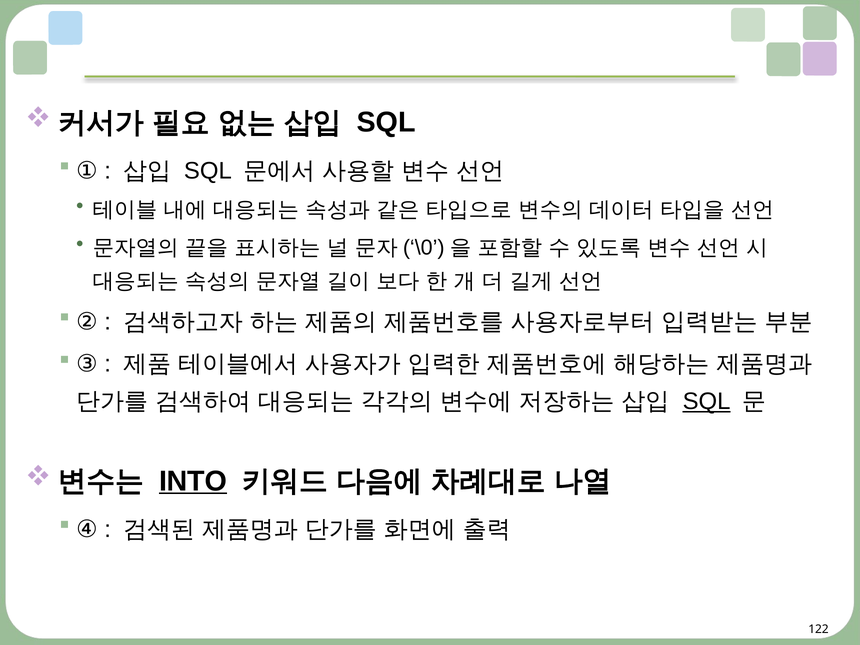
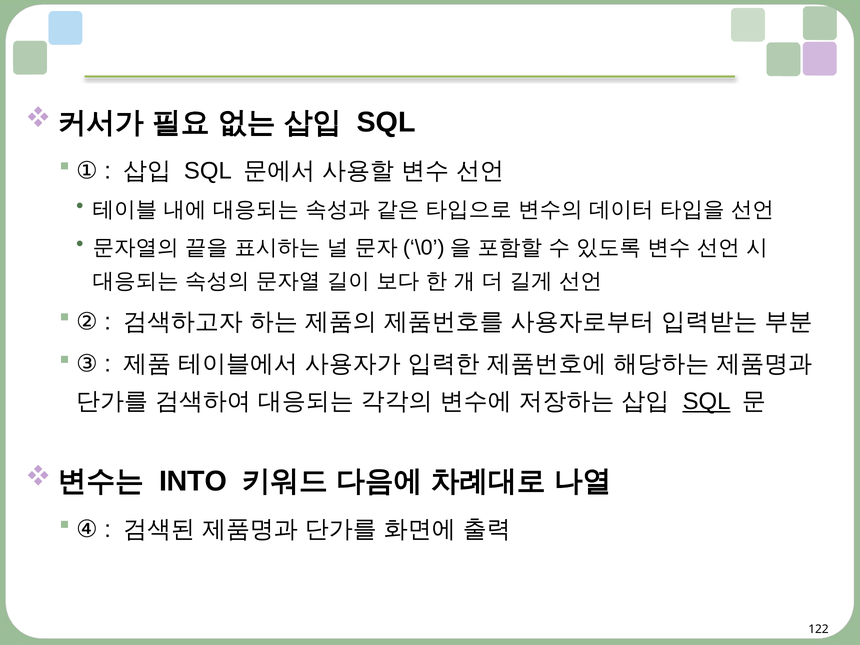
INTO underline: present -> none (193, 481)
